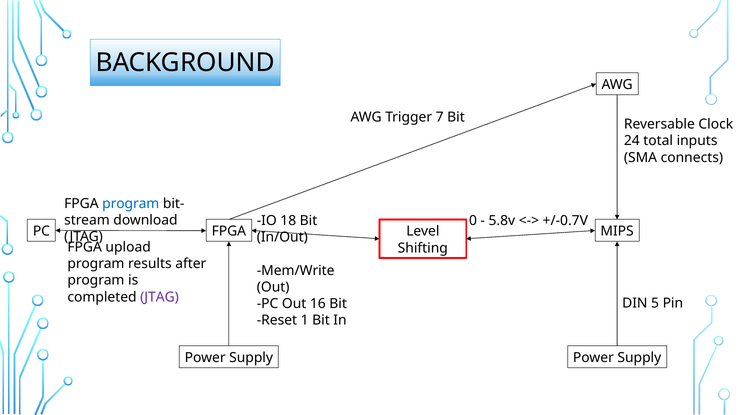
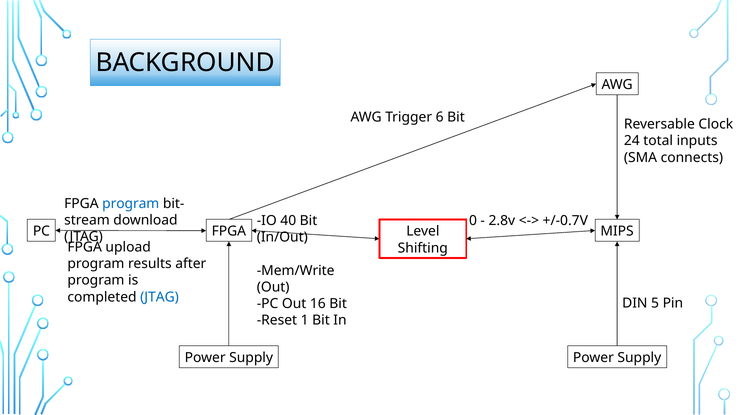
7: 7 -> 6 (440, 117)
18: 18 -> 40 (288, 221)
5.8v: 5.8v -> 2.8v (502, 221)
JTAG colour: purple -> blue (160, 297)
